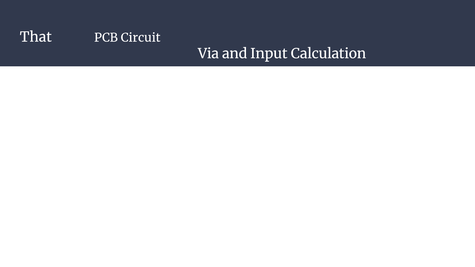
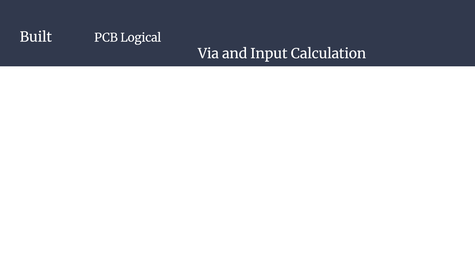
That: That -> Built (36, 37)
Circuit: Circuit -> Logical (141, 38)
